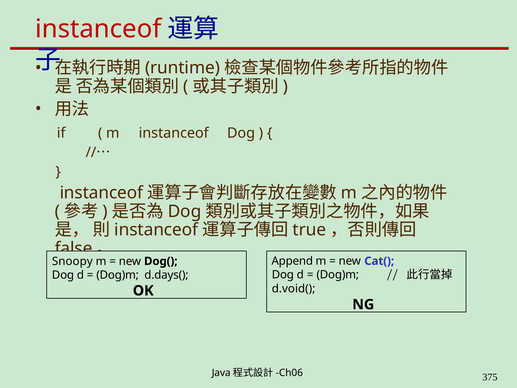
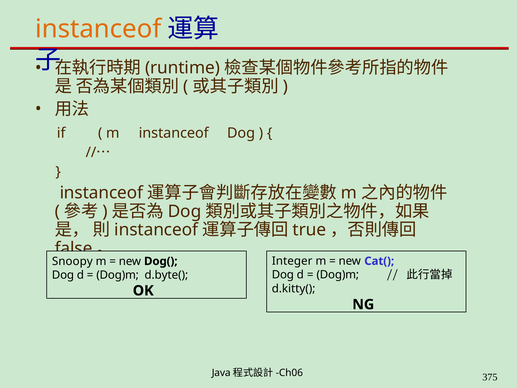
instanceof colour: red -> orange (98, 29)
Append: Append -> Integer (292, 261)
d.days(: d.days( -> d.byte( (166, 275)
d.void(: d.void( -> d.kitty( (294, 289)
